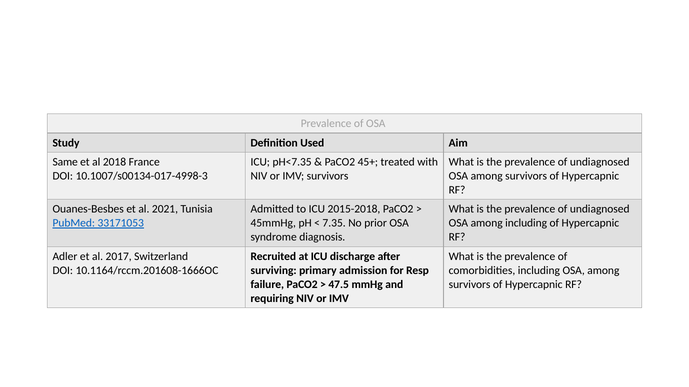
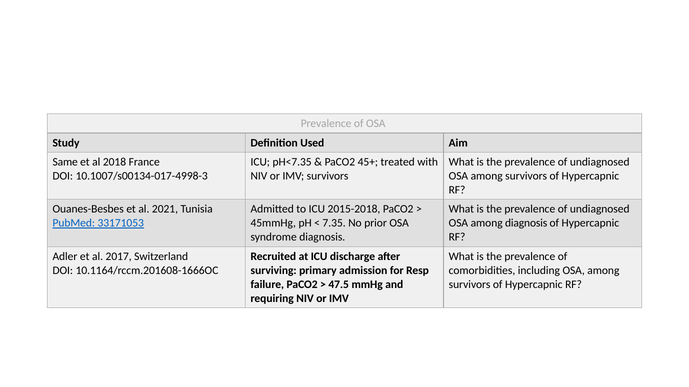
among including: including -> diagnosis (526, 224)
